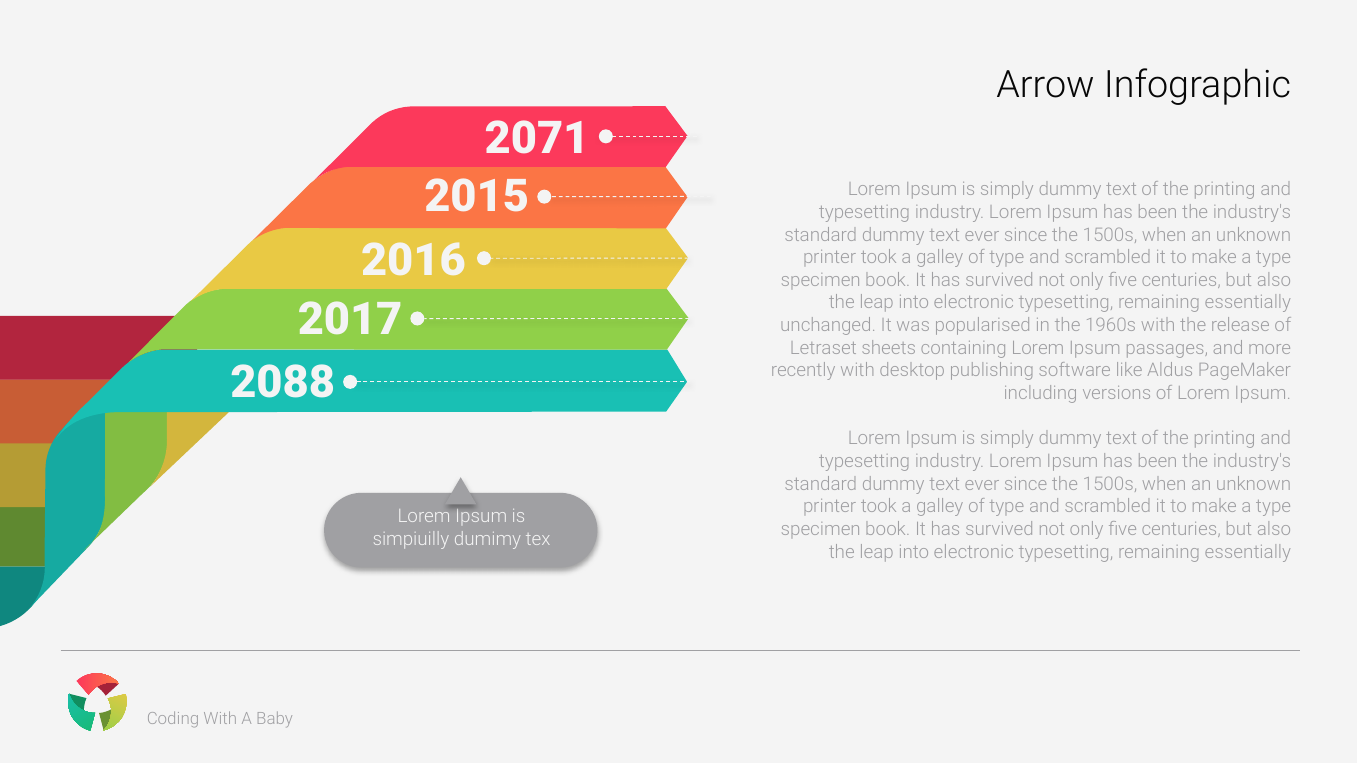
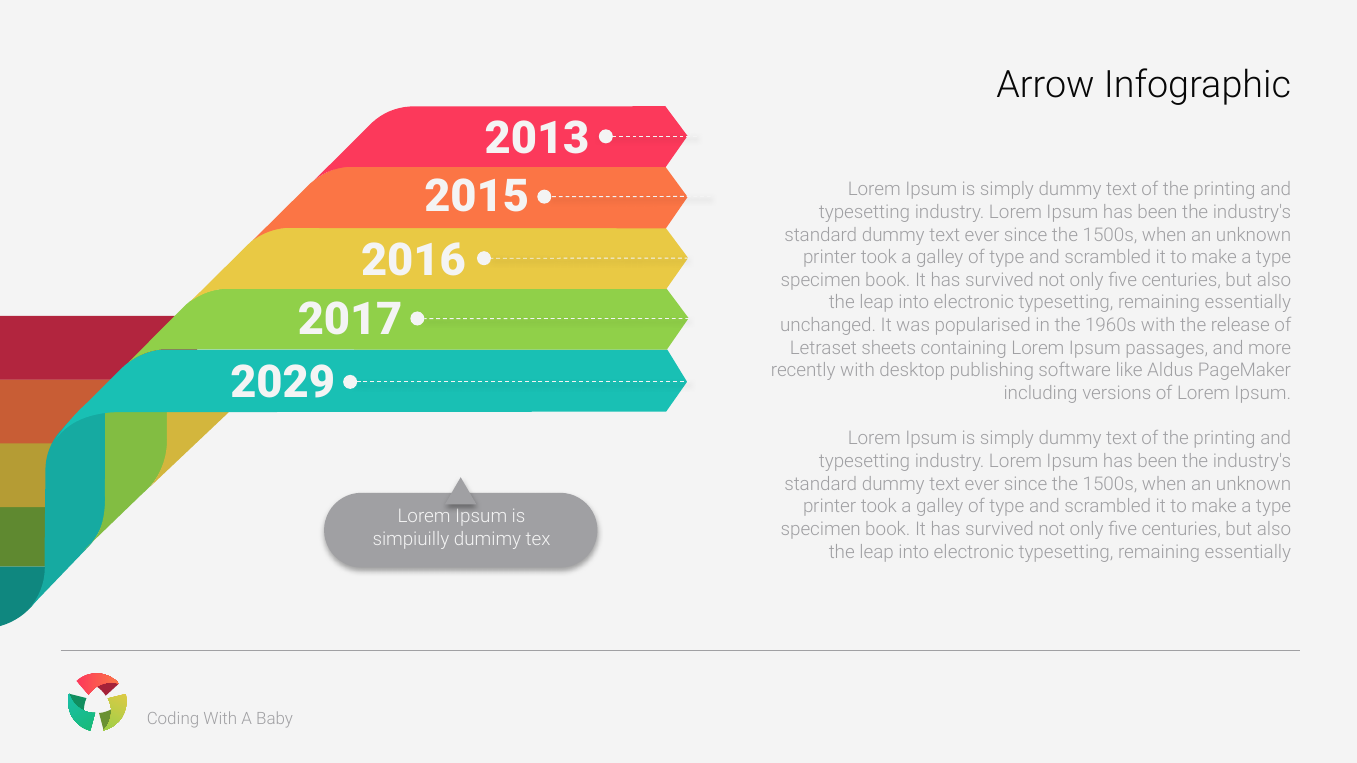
2071: 2071 -> 2013 (537, 139)
2088: 2088 -> 2029 (283, 382)
